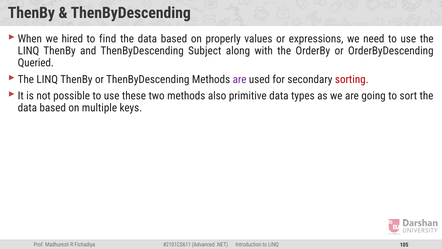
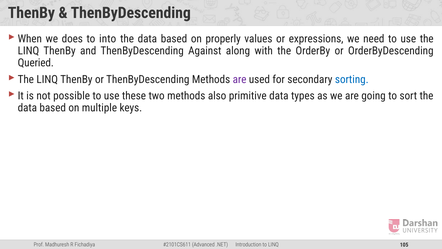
hired: hired -> does (72, 39)
find: find -> into (108, 39)
Subject: Subject -> Against (205, 51)
sorting colour: red -> blue (352, 79)
